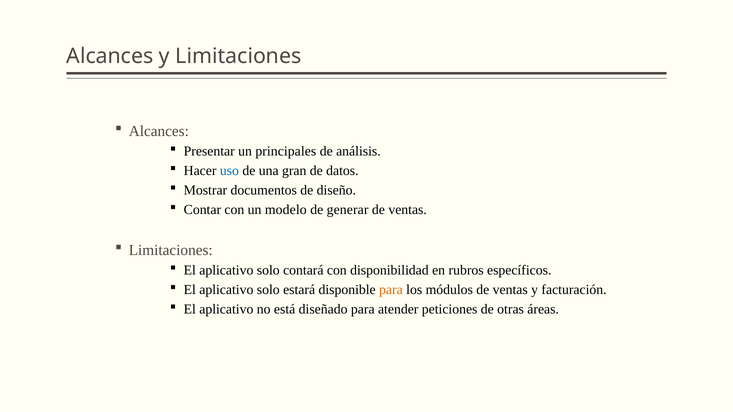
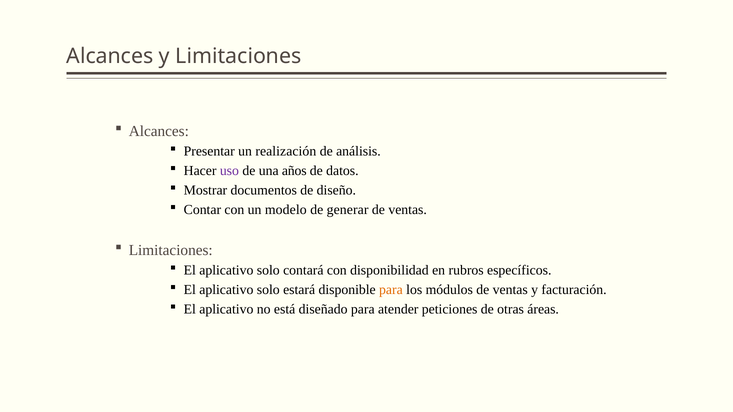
principales: principales -> realización (286, 152)
uso colour: blue -> purple (229, 171)
gran: gran -> años (294, 171)
